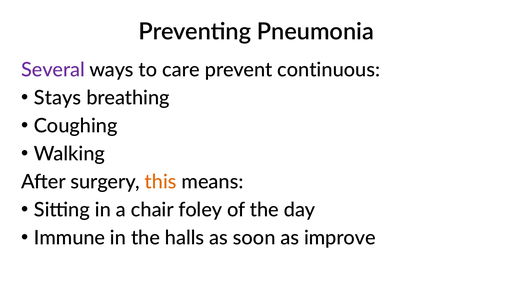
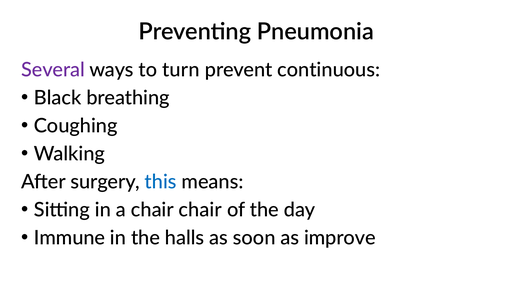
care: care -> turn (181, 70)
Stays: Stays -> Black (58, 98)
this colour: orange -> blue (161, 182)
chair foley: foley -> chair (200, 210)
